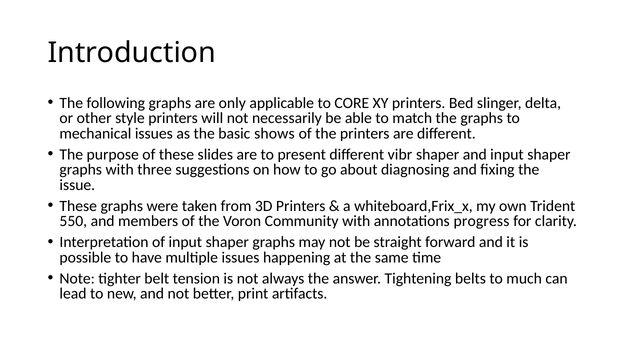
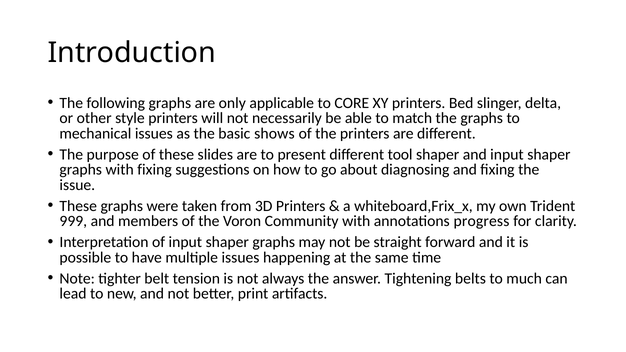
vibr: vibr -> tool (400, 155)
with three: three -> fixing (155, 170)
550: 550 -> 999 (73, 221)
